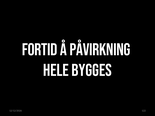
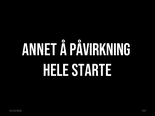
FORTID: FORTID -> ANNET (39, 50)
BYGGES: BYGGES -> STARTE (92, 70)
